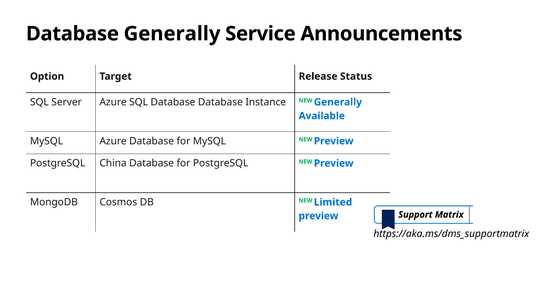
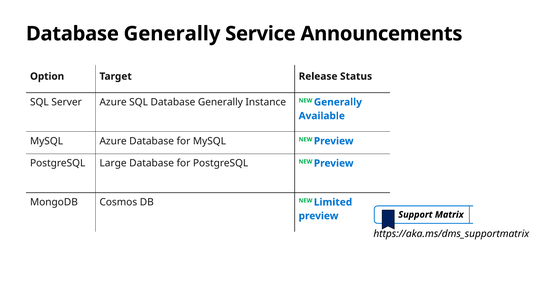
SQL Database Database: Database -> Generally (220, 102)
China: China -> Large (113, 163)
